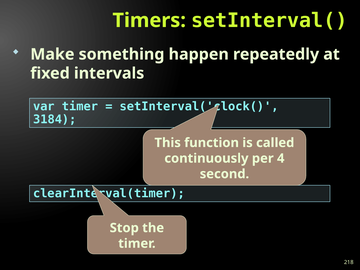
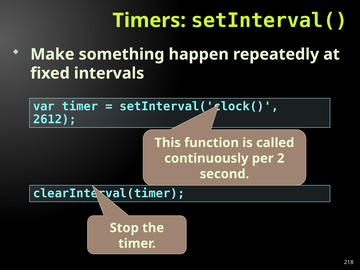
3184: 3184 -> 2612 (55, 119)
4: 4 -> 2 (281, 158)
